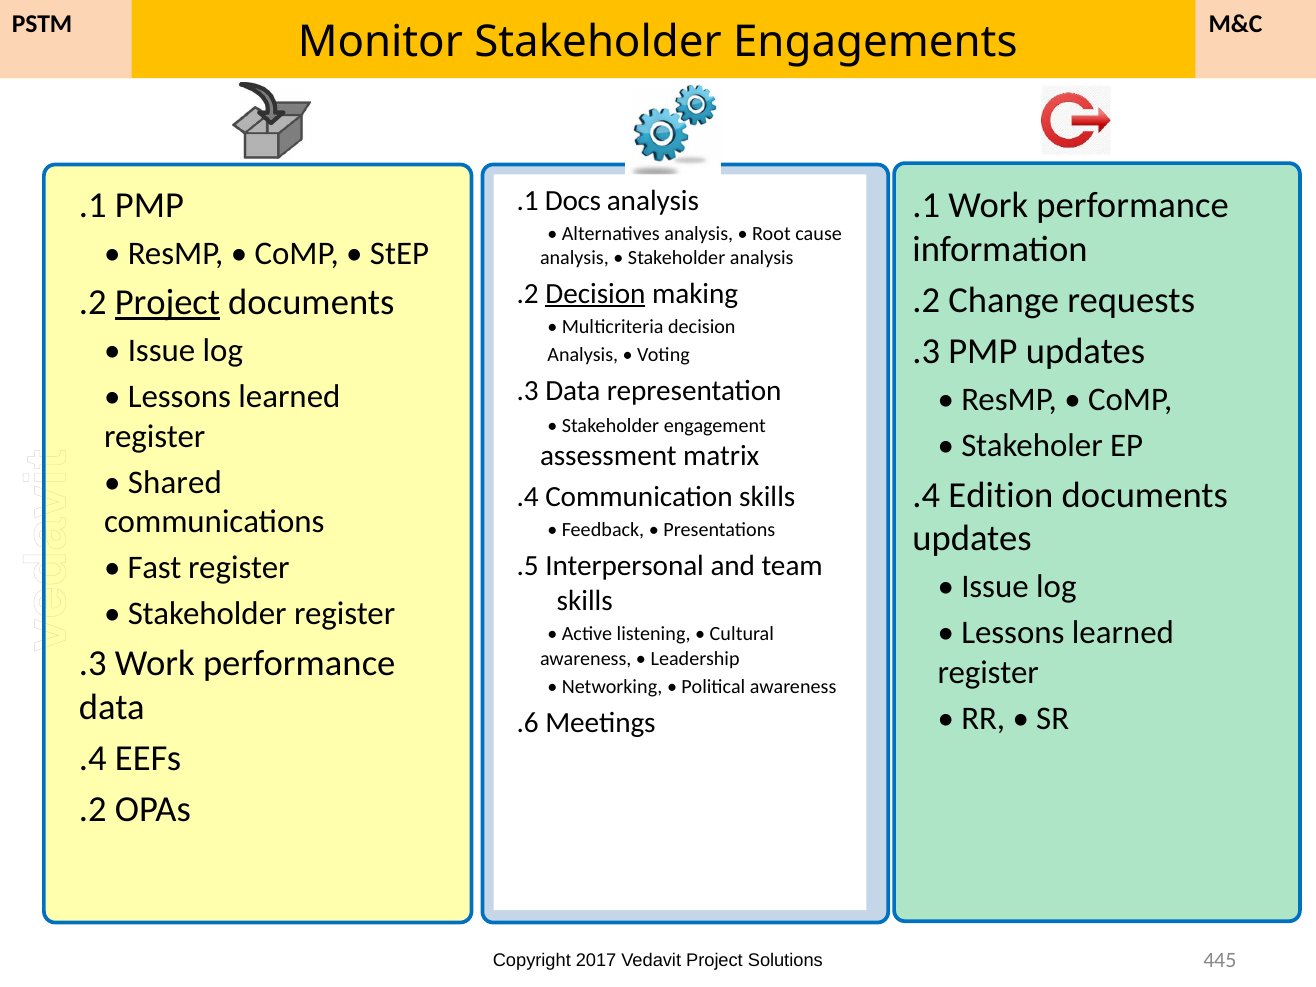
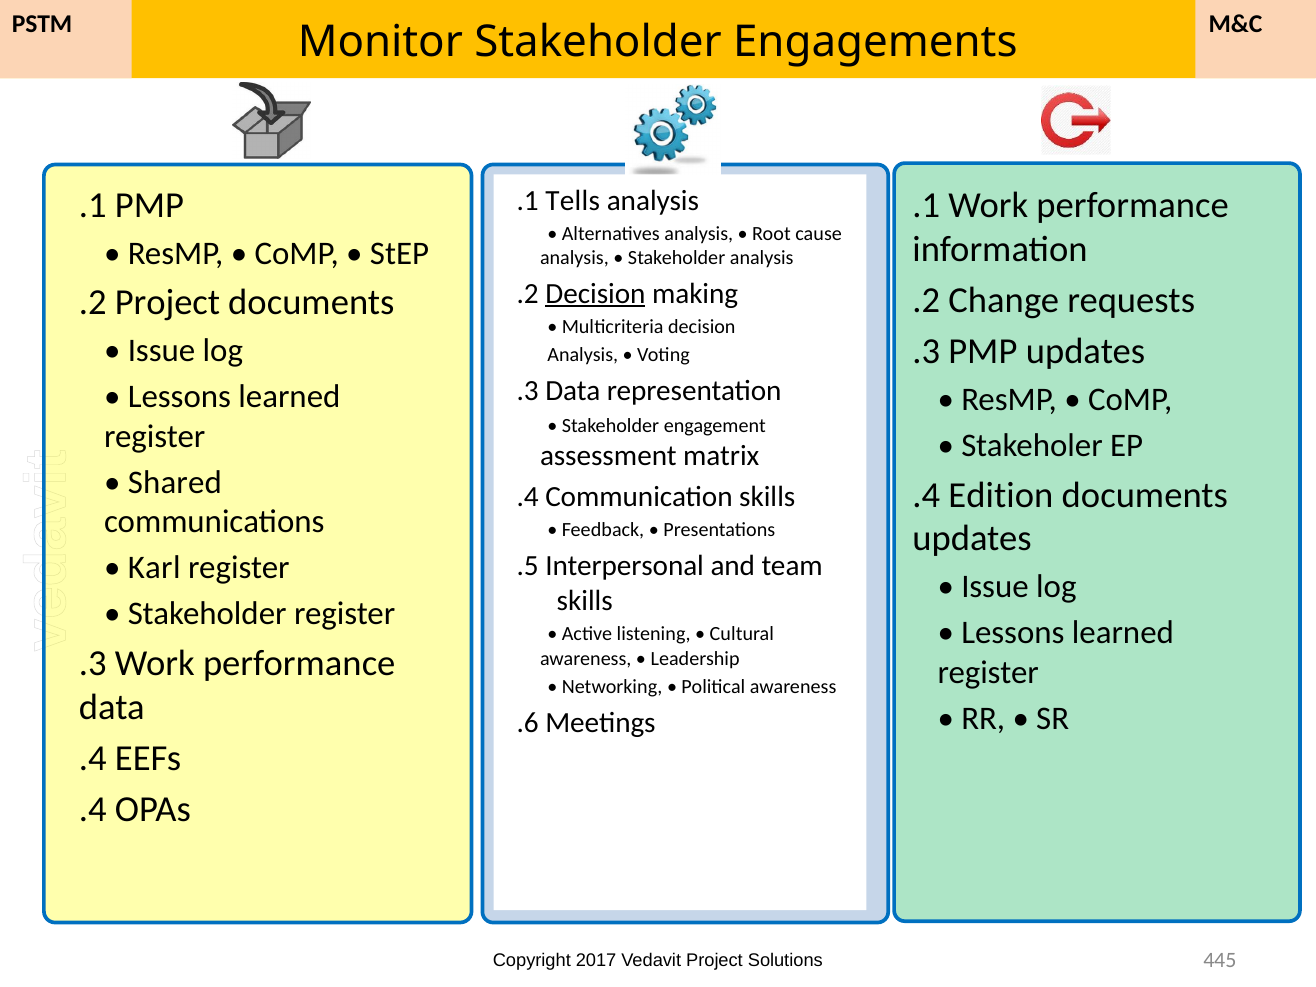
Docs: Docs -> Tells (573, 201)
Project underline: present -> none (167, 303)
Fast: Fast -> Karl (154, 568)
.2: .2 -> .4 (93, 809)
